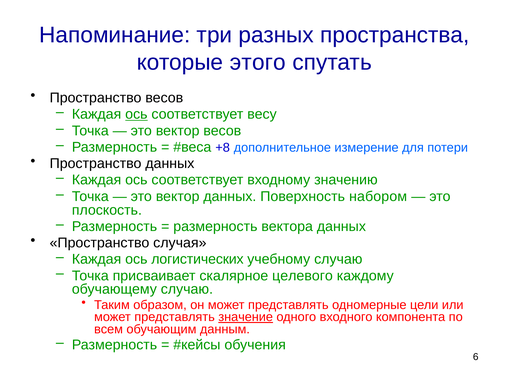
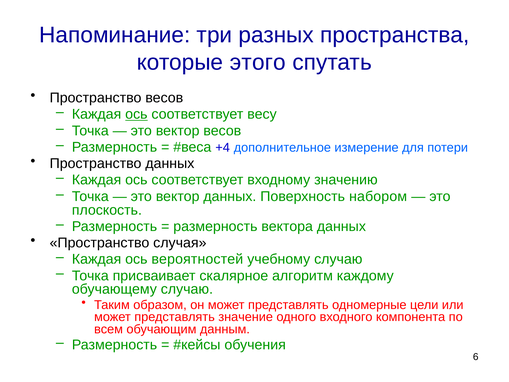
+8: +8 -> +4 (223, 148)
логистических: логистических -> вероятностей (197, 259)
целевого: целевого -> алгоритм (303, 276)
значение underline: present -> none (246, 317)
